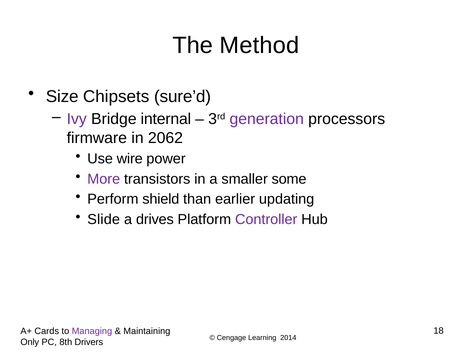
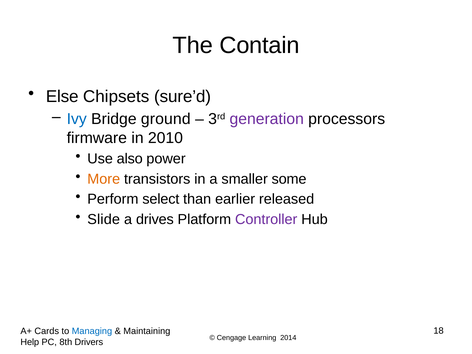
Method: Method -> Contain (260, 45)
Size: Size -> Else (62, 96)
Ivy colour: purple -> blue (77, 119)
internal: internal -> ground (166, 119)
2062: 2062 -> 2010 (165, 138)
wire: wire -> also (130, 159)
More colour: purple -> orange (104, 179)
shield: shield -> select (161, 199)
updating: updating -> released (287, 199)
Managing colour: purple -> blue (92, 331)
Only: Only -> Help (30, 342)
